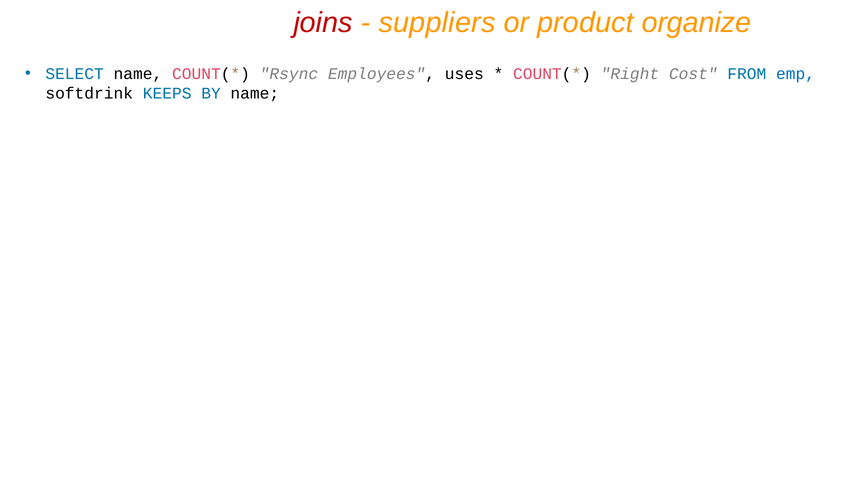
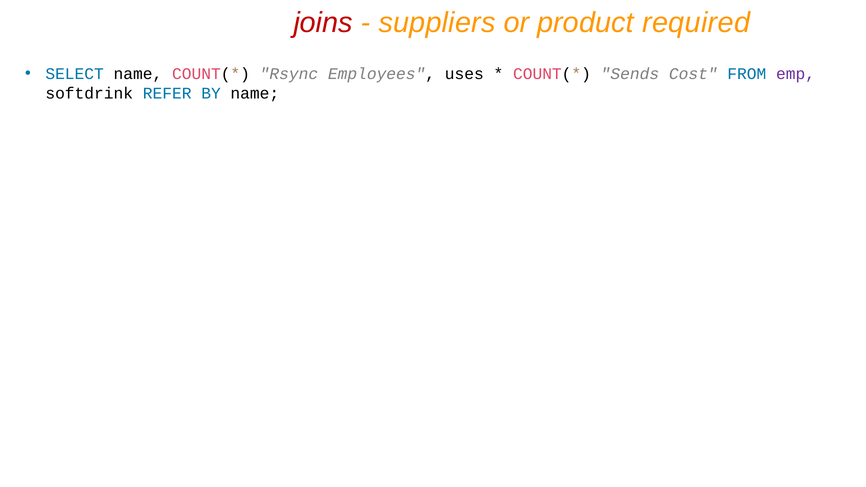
organize: organize -> required (696, 23)
Right: Right -> Sends (630, 74)
emp colour: blue -> purple (796, 74)
KEEPS: KEEPS -> REFER (167, 93)
